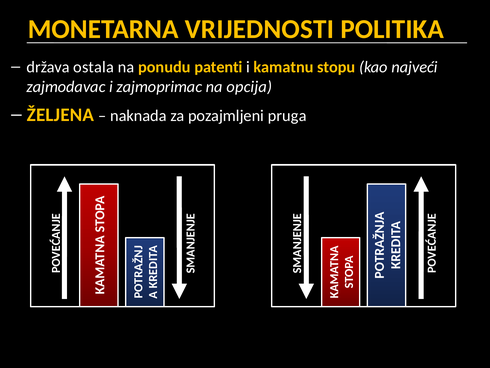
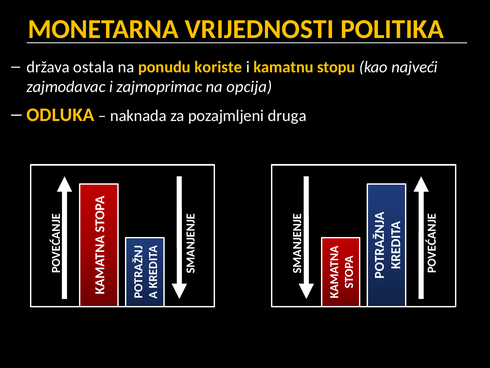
patenti: patenti -> koriste (218, 67)
ŽELJENA: ŽELJENA -> ODLUKA (61, 115)
pruga: pruga -> druga (287, 116)
